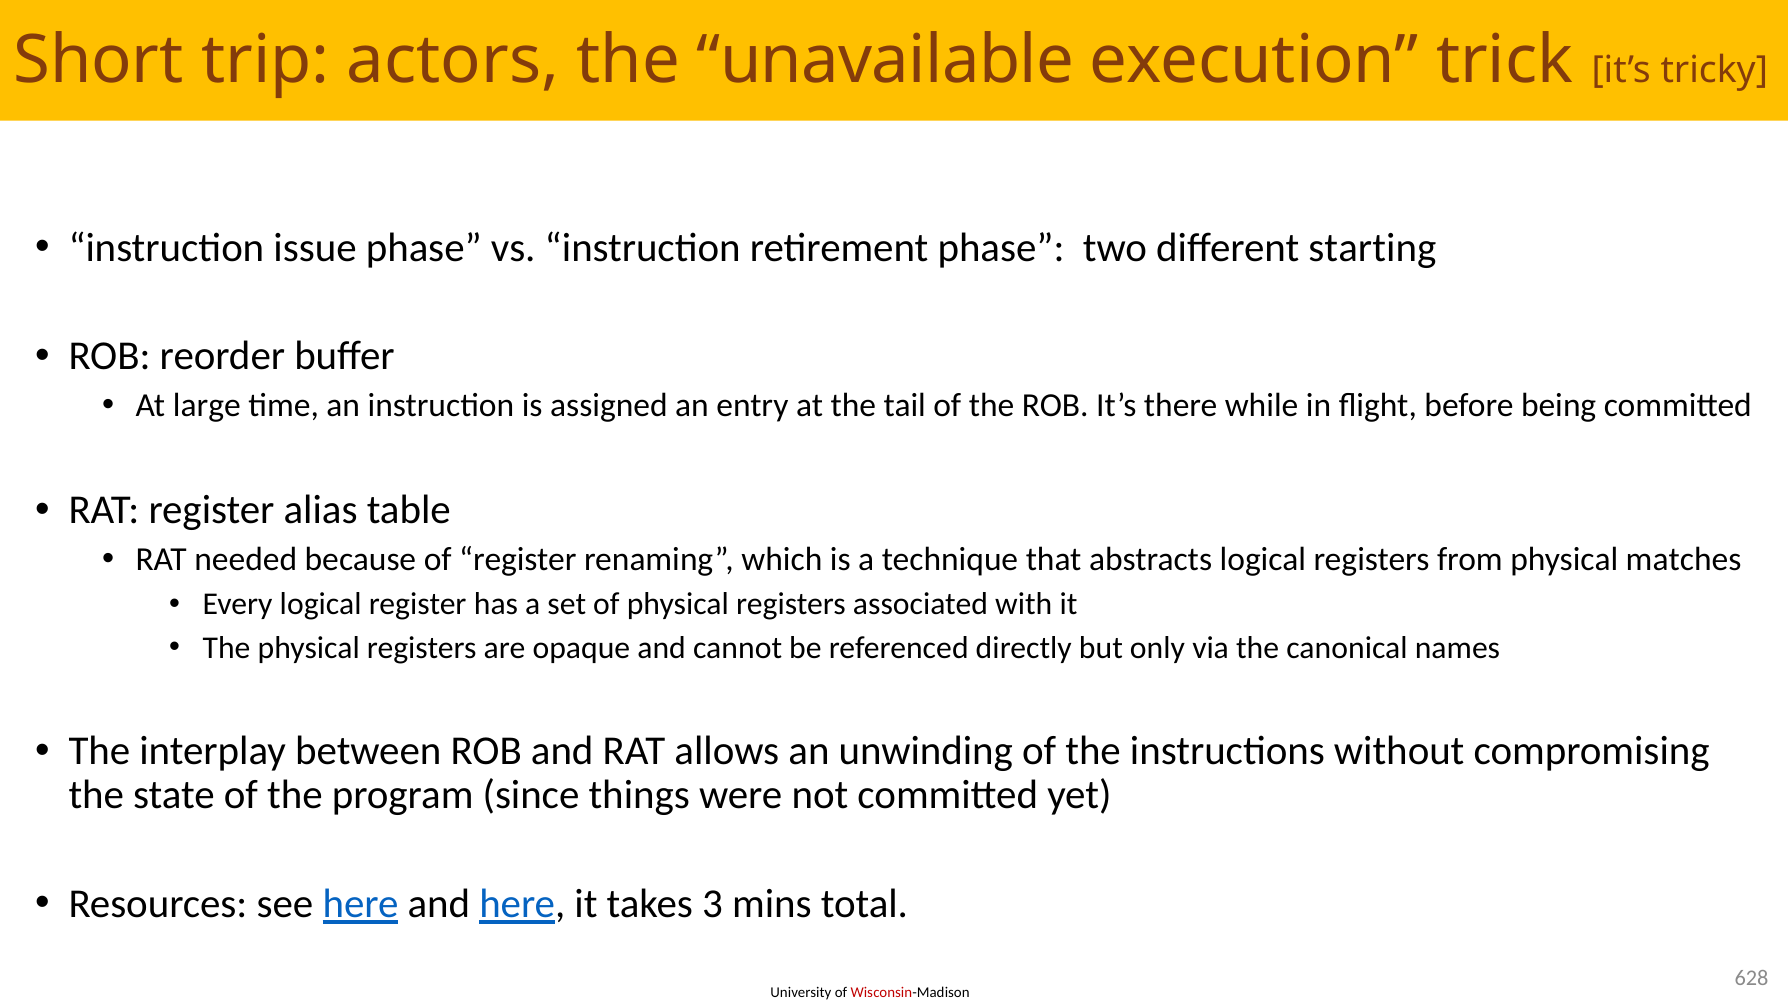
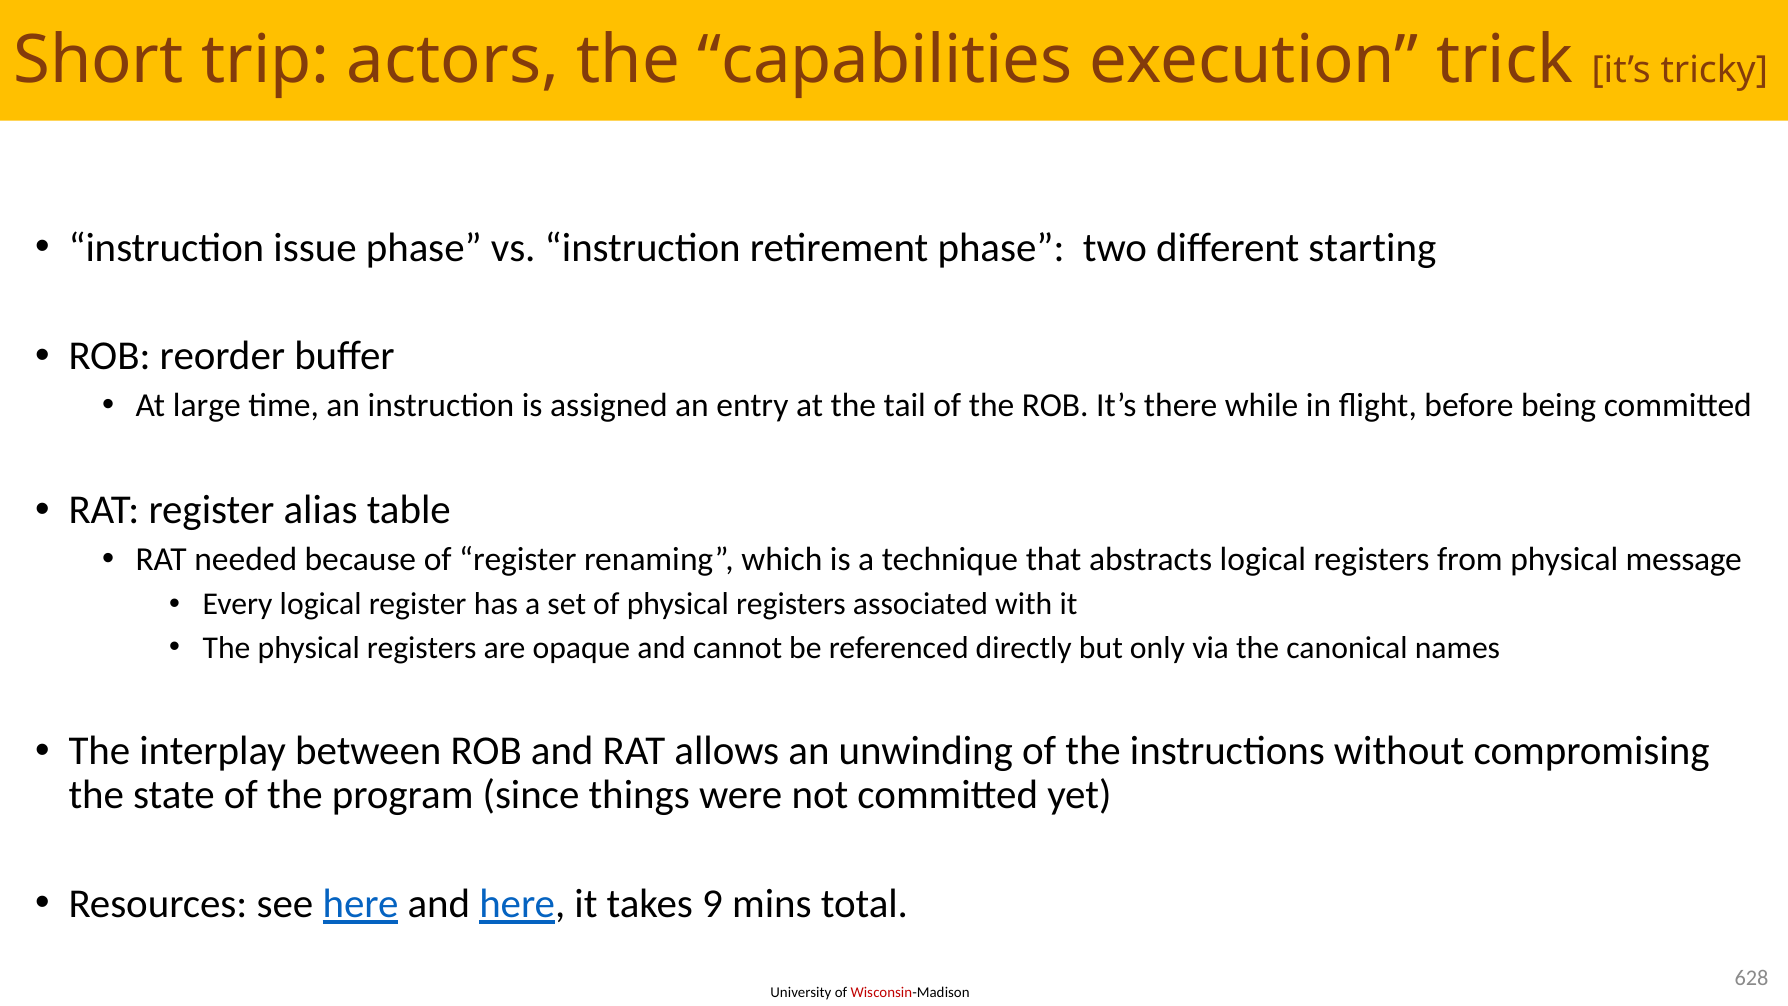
unavailable: unavailable -> capabilities (885, 60)
matches: matches -> message (1684, 560)
3: 3 -> 9 (713, 904)
